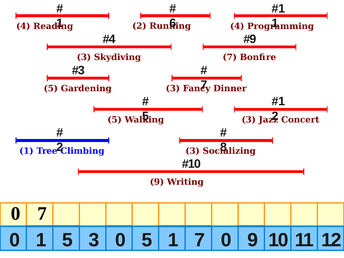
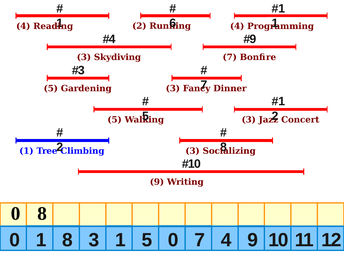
0 7: 7 -> 8 (42, 214)
1 5: 5 -> 8 (68, 240)
3 0: 0 -> 1 (120, 240)
5 1: 1 -> 0 (173, 240)
0: 0 -> 4 (226, 240)
